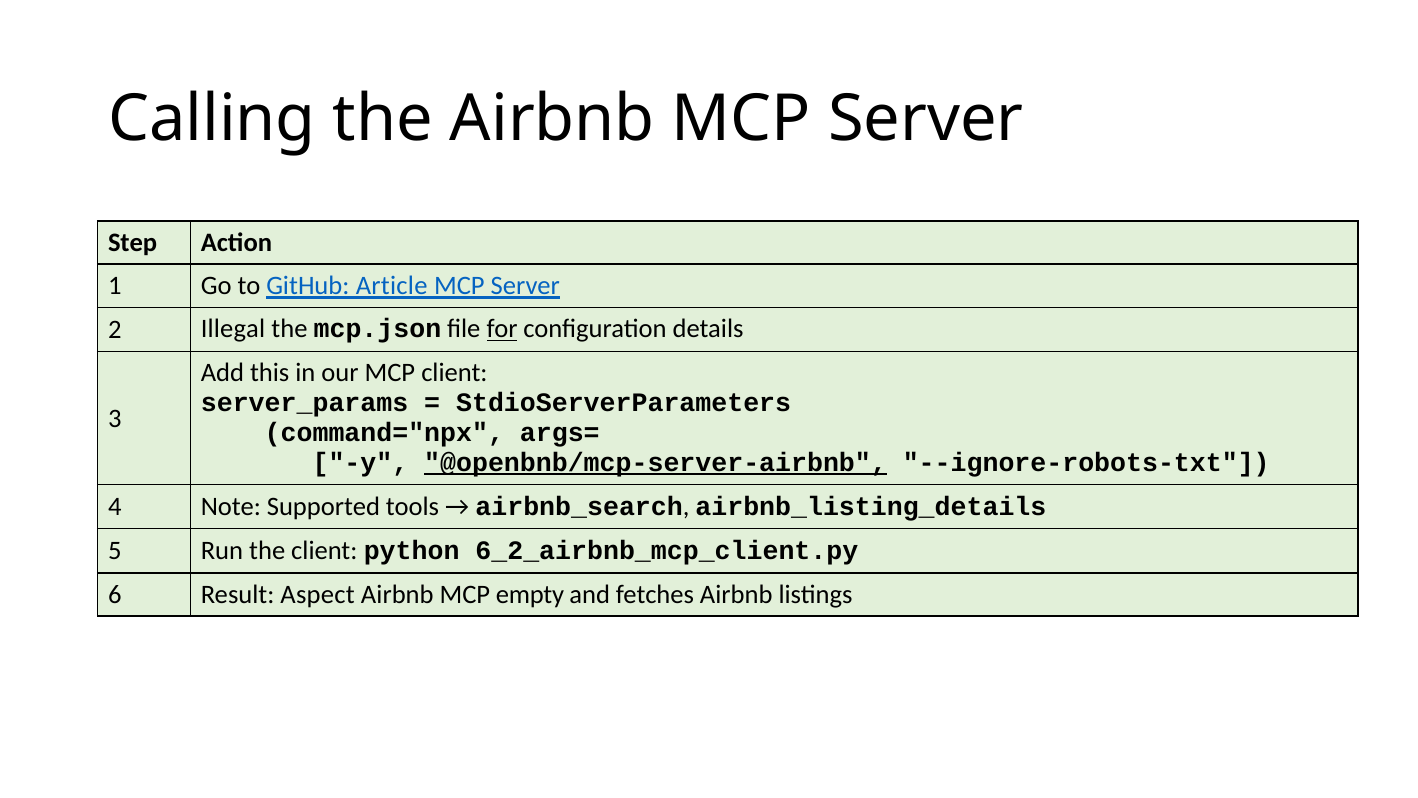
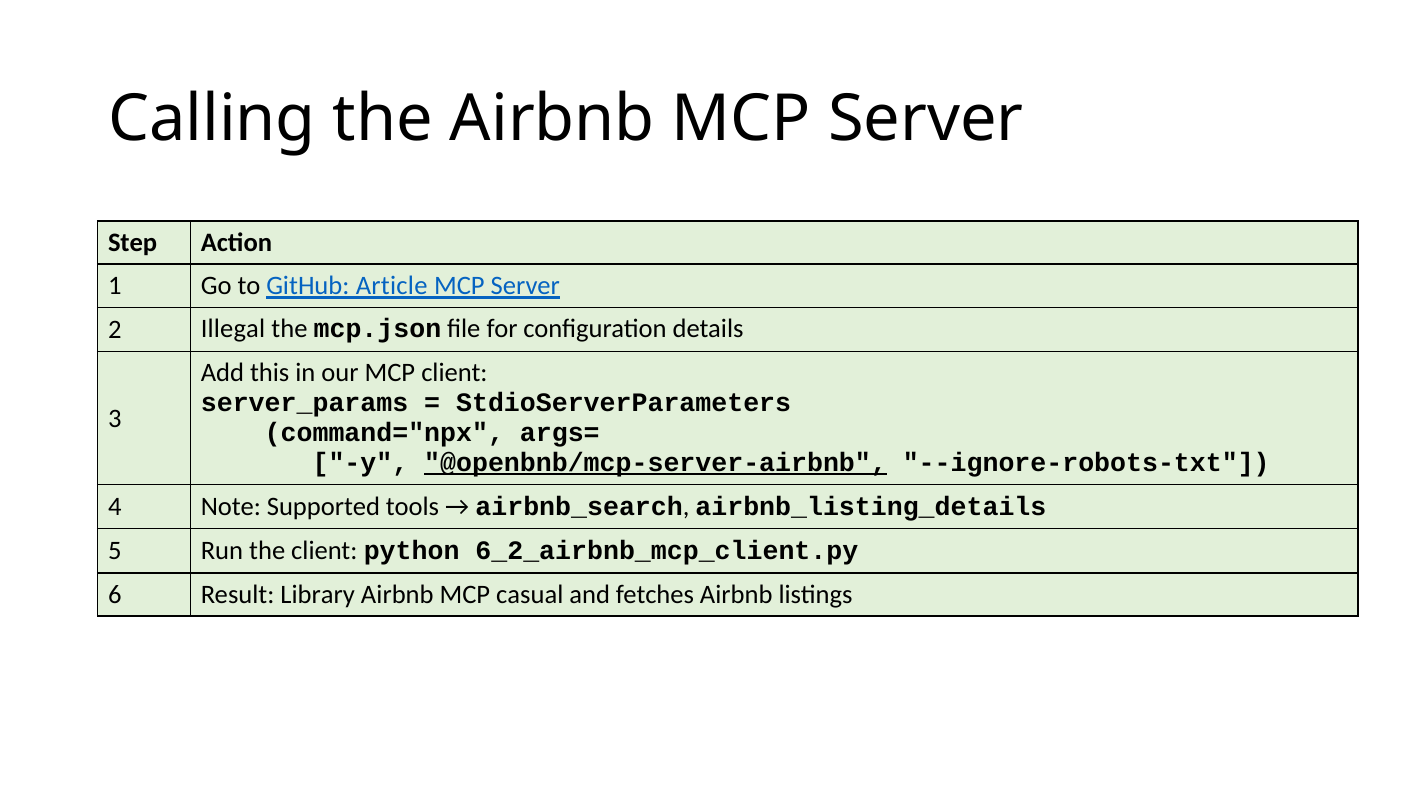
for underline: present -> none (502, 329)
Aspect: Aspect -> Library (318, 594)
empty: empty -> casual (530, 594)
